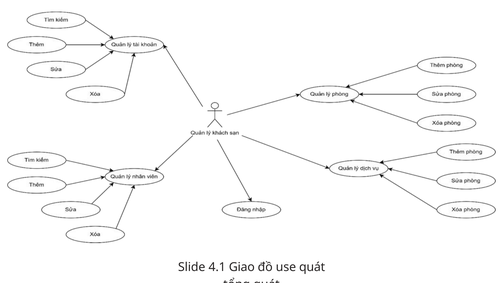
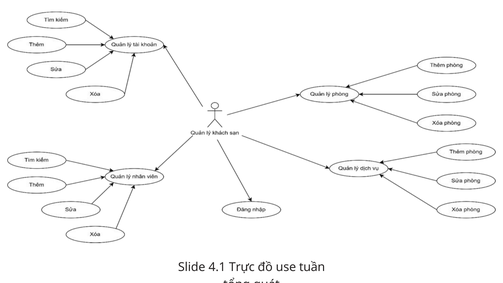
Giao: Giao -> Trực (242, 267)
use quát: quát -> tuần (312, 267)
